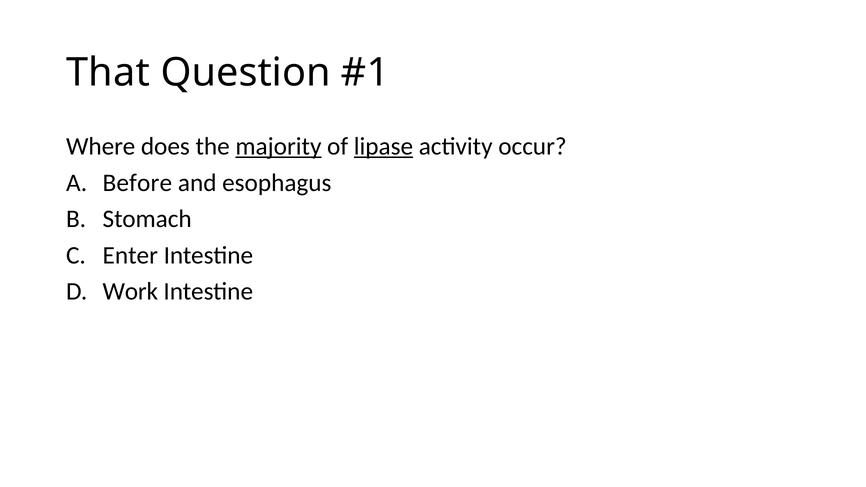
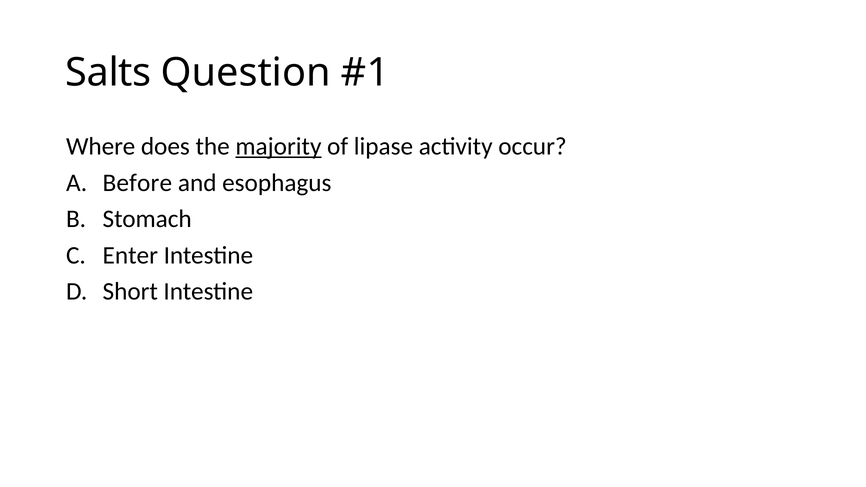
That: That -> Salts (108, 73)
lipase underline: present -> none (383, 146)
Work: Work -> Short (130, 292)
